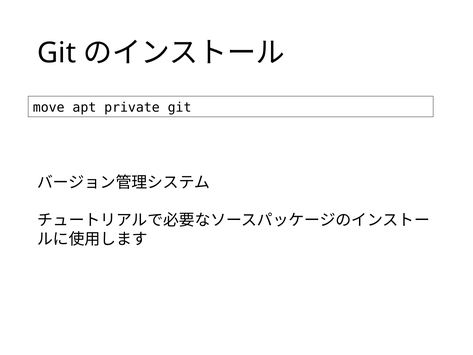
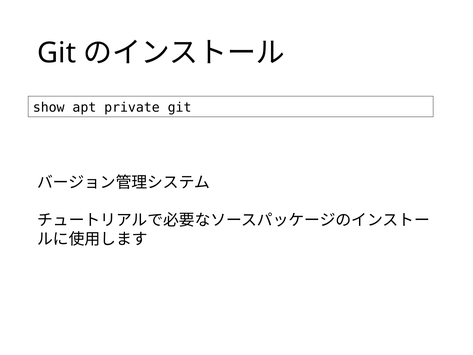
move: move -> show (49, 107)
